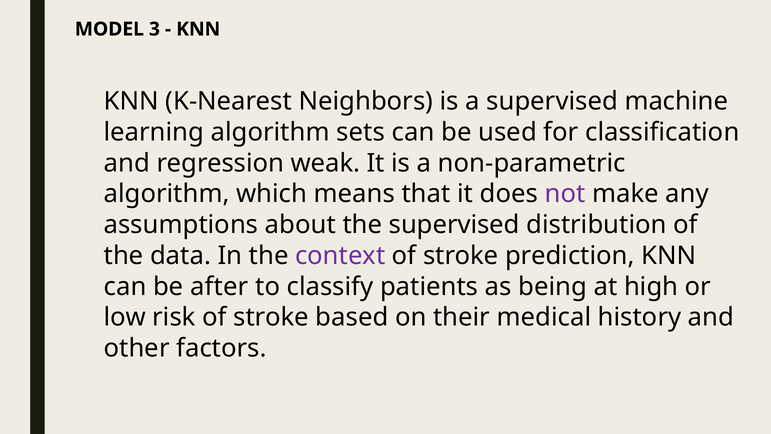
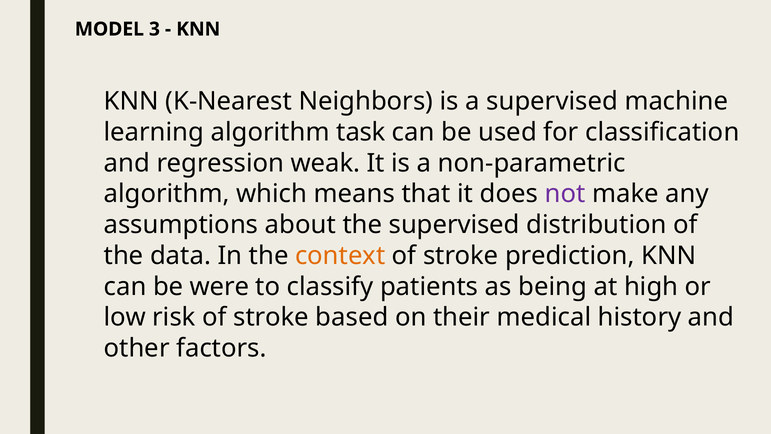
sets: sets -> task (361, 132)
context colour: purple -> orange (340, 255)
after: after -> were (219, 286)
